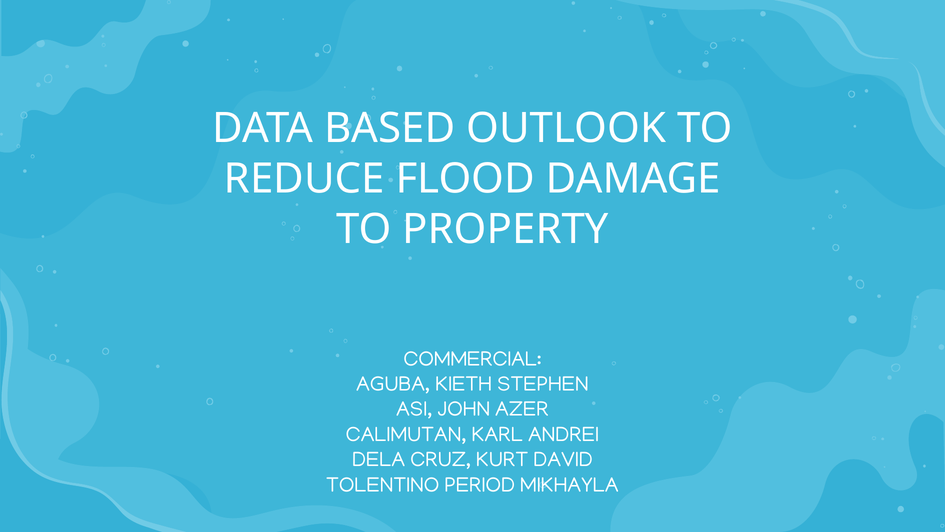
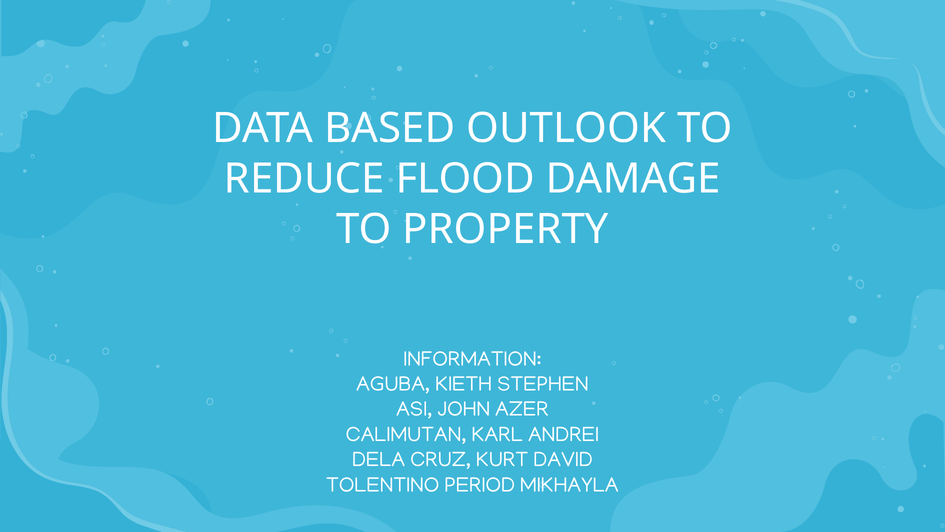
COMMERCIAL: COMMERCIAL -> INFORMATION (472, 358)
